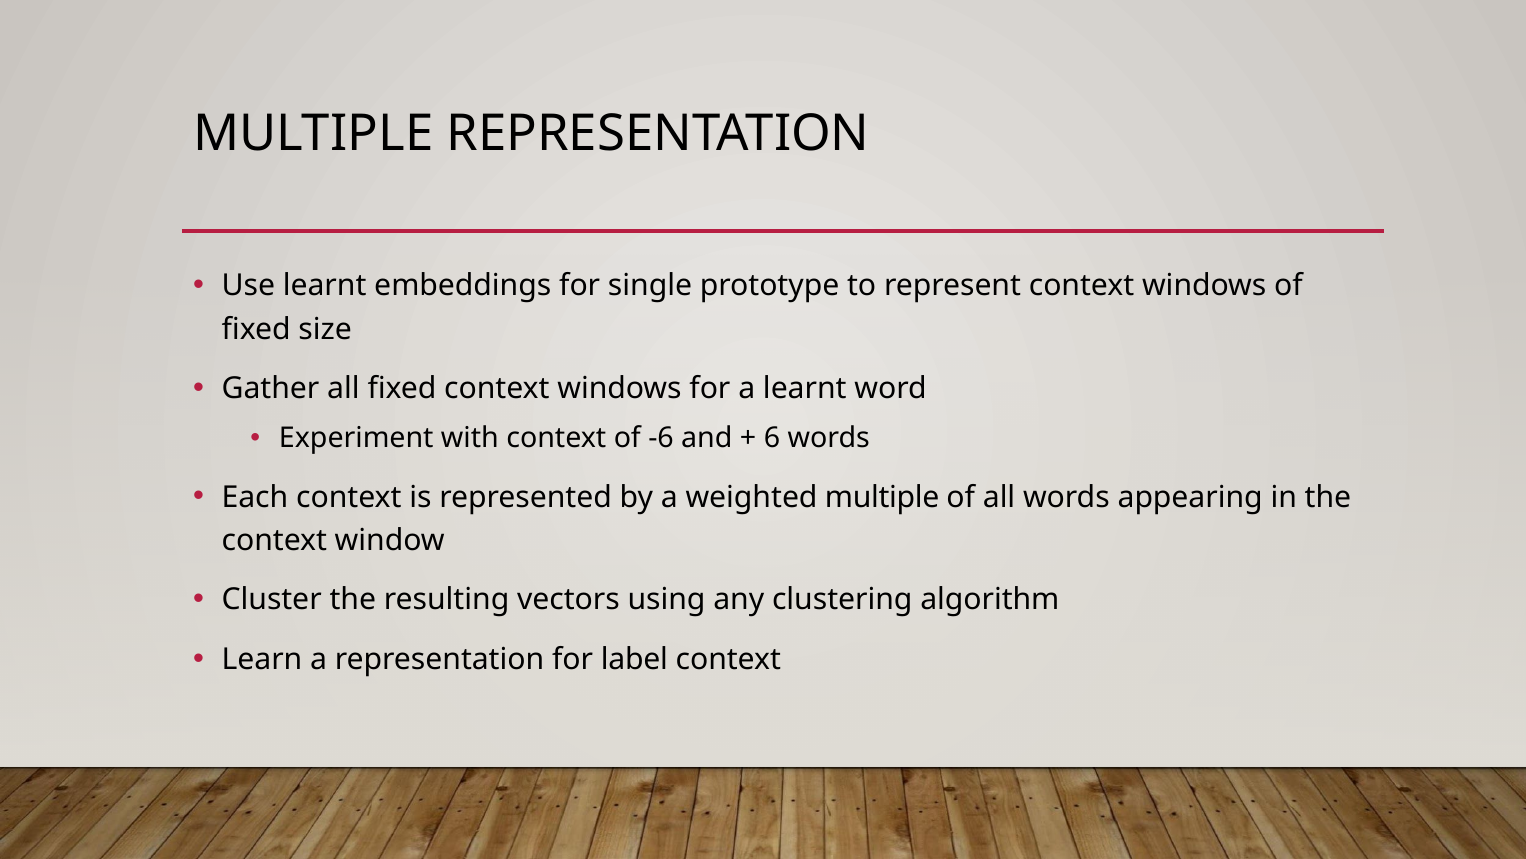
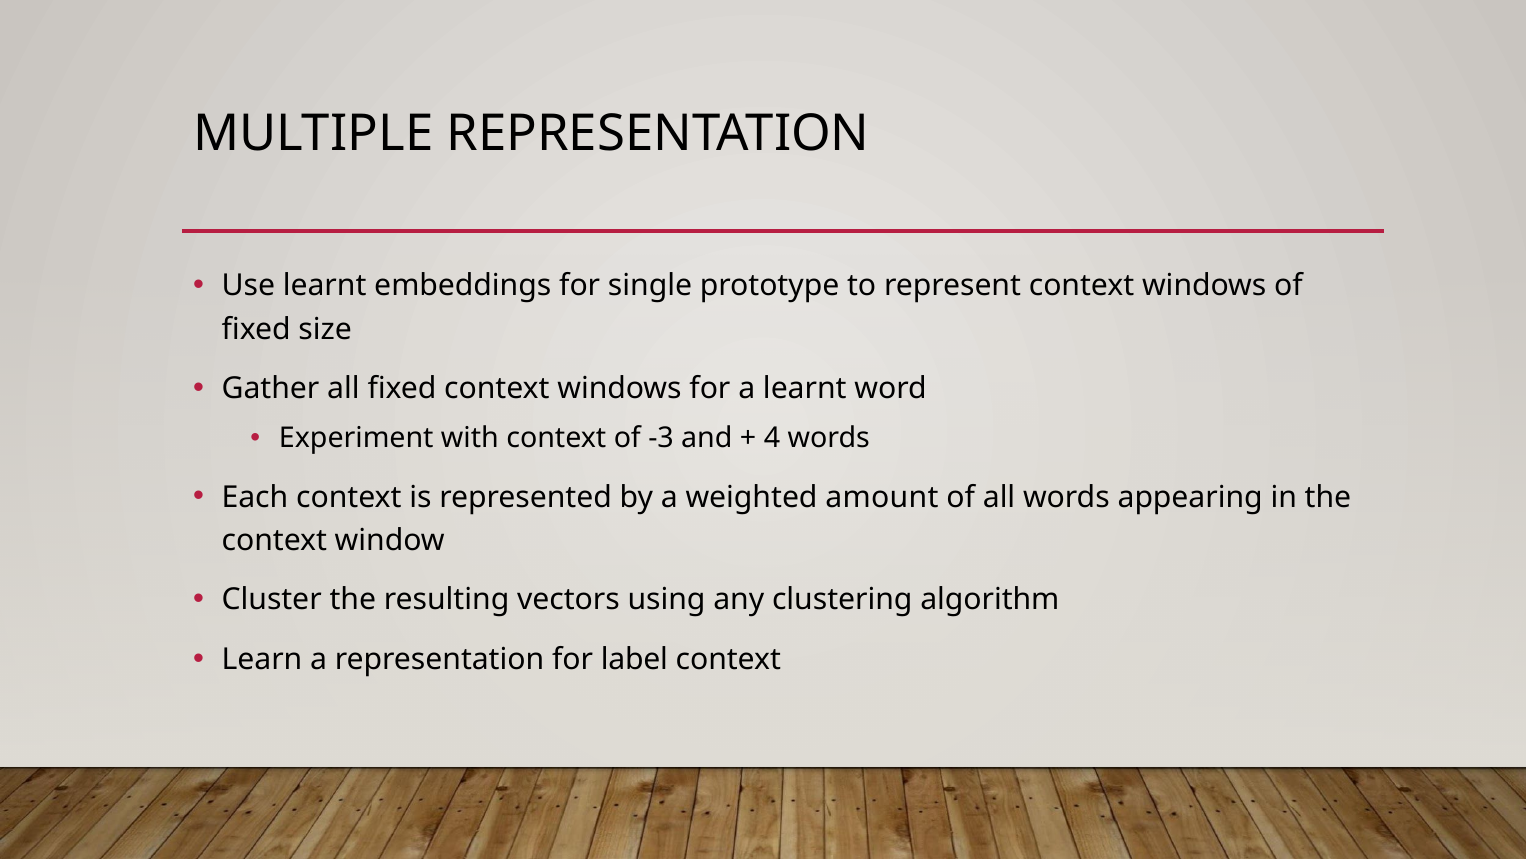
-6: -6 -> -3 (661, 438)
6: 6 -> 4 (772, 438)
weighted multiple: multiple -> amount (882, 497)
